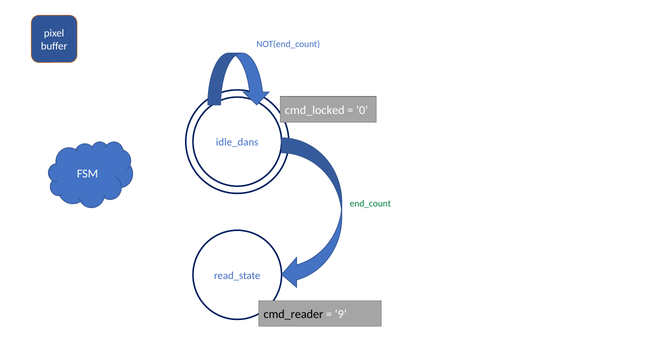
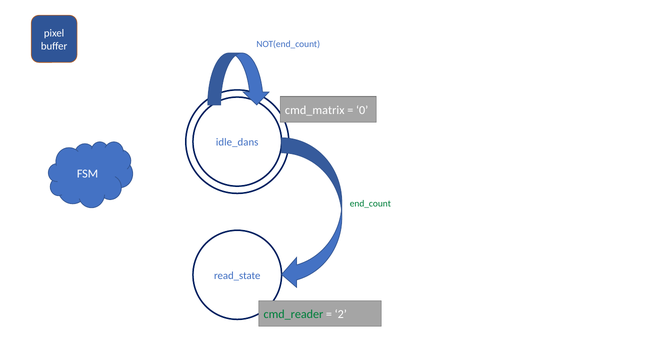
cmd_locked: cmd_locked -> cmd_matrix (315, 110)
cmd_reader colour: black -> green (293, 315)
9: 9 -> 2 (341, 315)
